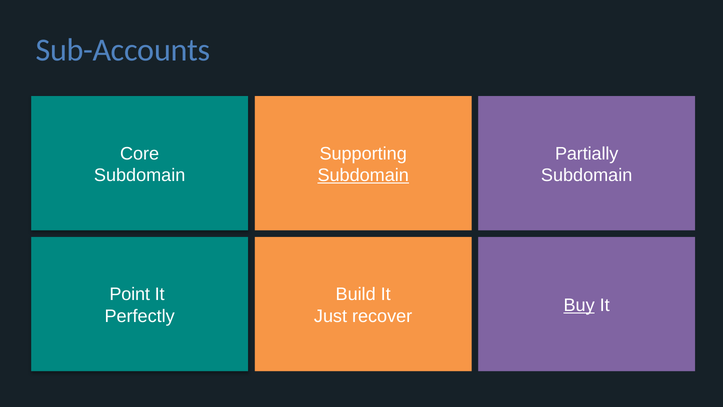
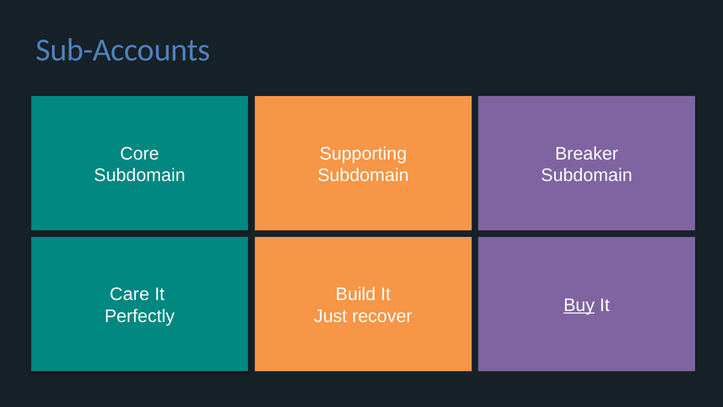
Partially: Partially -> Breaker (587, 153)
Subdomain underline: present -> none (363, 175)
Point: Point -> Care (130, 294)
